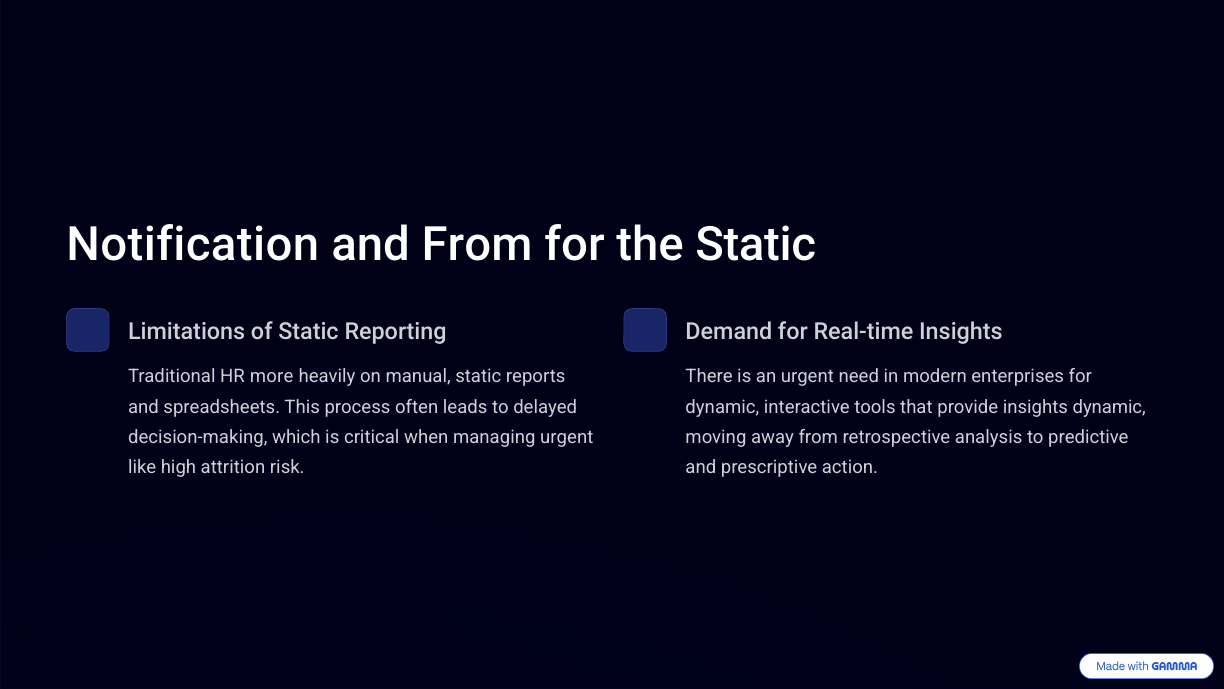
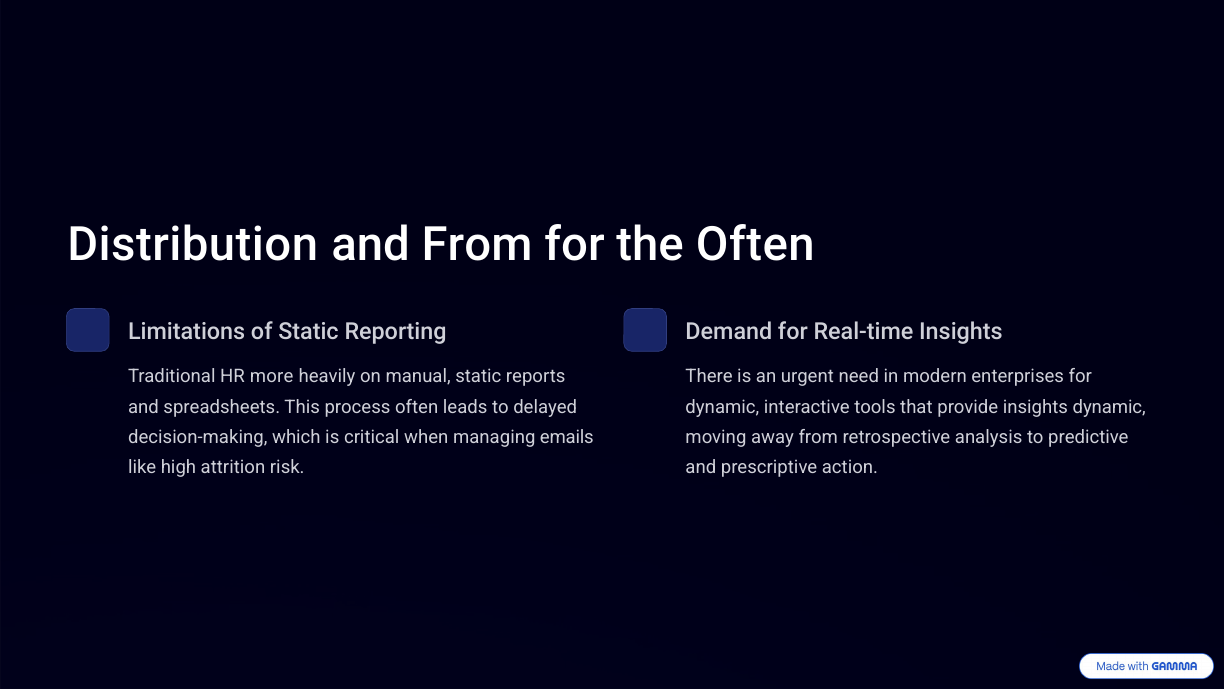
Notification: Notification -> Distribution (193, 245)
the Static: Static -> Often (755, 245)
managing urgent: urgent -> emails (567, 437)
